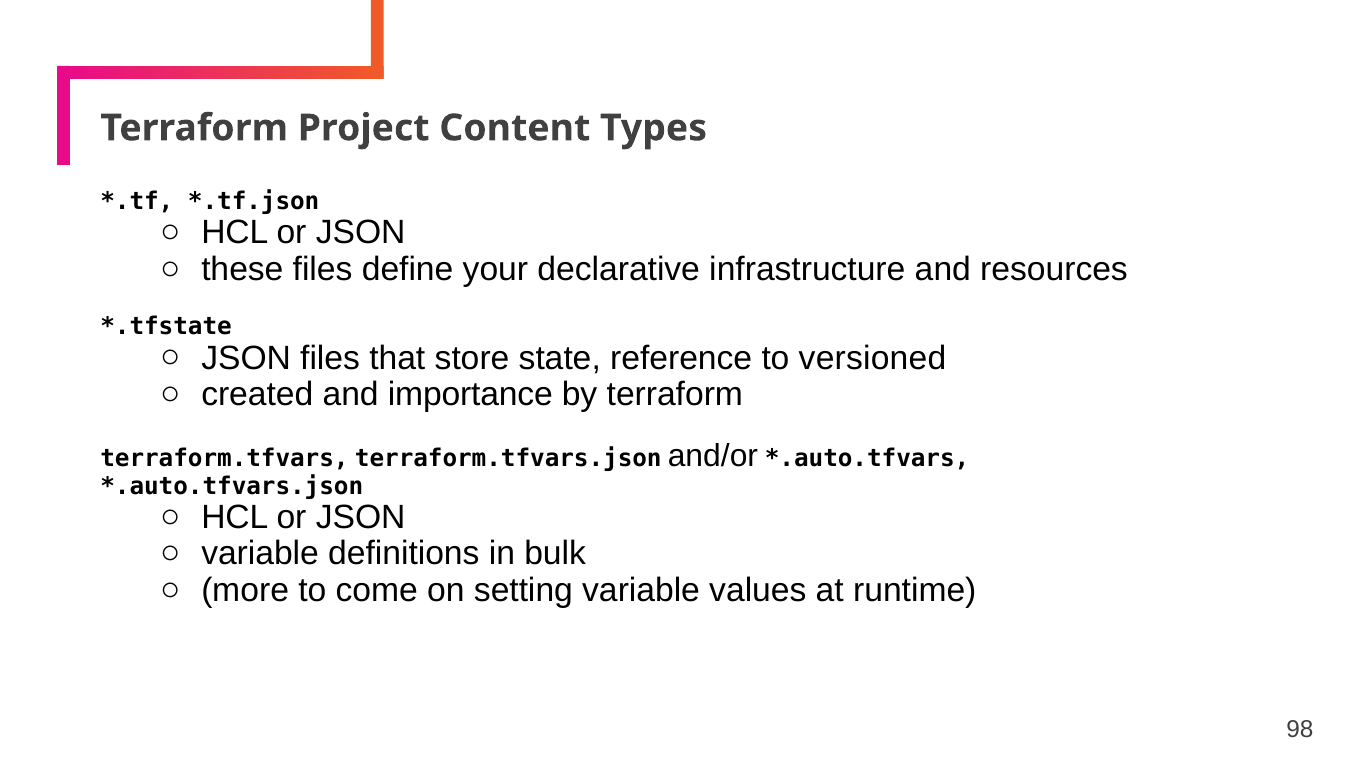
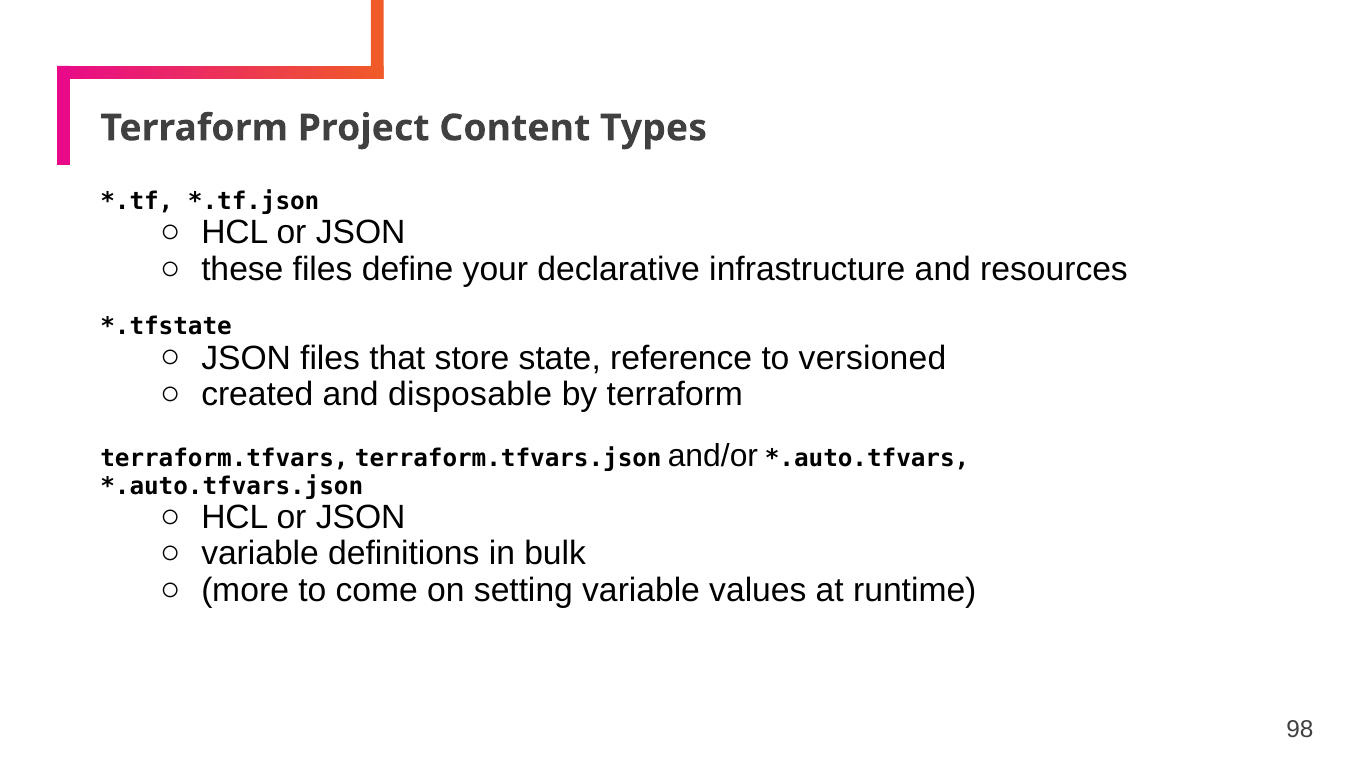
importance: importance -> disposable (470, 394)
